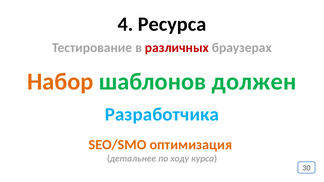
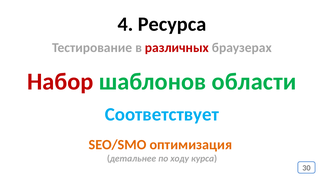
Набор colour: orange -> red (60, 82)
должен: должен -> области (254, 82)
Разработчика: Разработчика -> Соответствует (162, 115)
